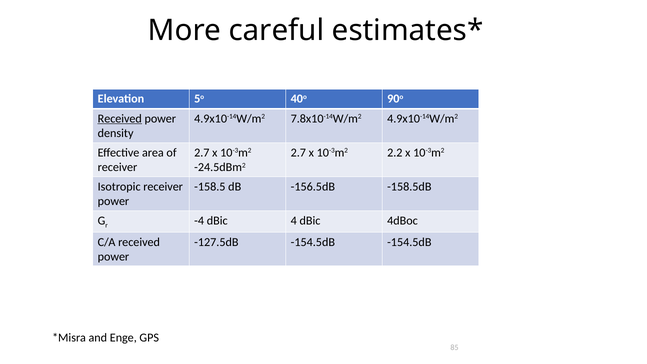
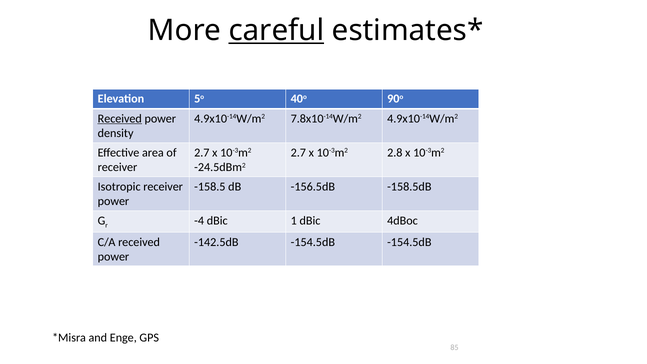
careful underline: none -> present (276, 31)
2.2: 2.2 -> 2.8 (395, 153)
4: 4 -> 1 (294, 221)
-127.5dB: -127.5dB -> -142.5dB (216, 242)
